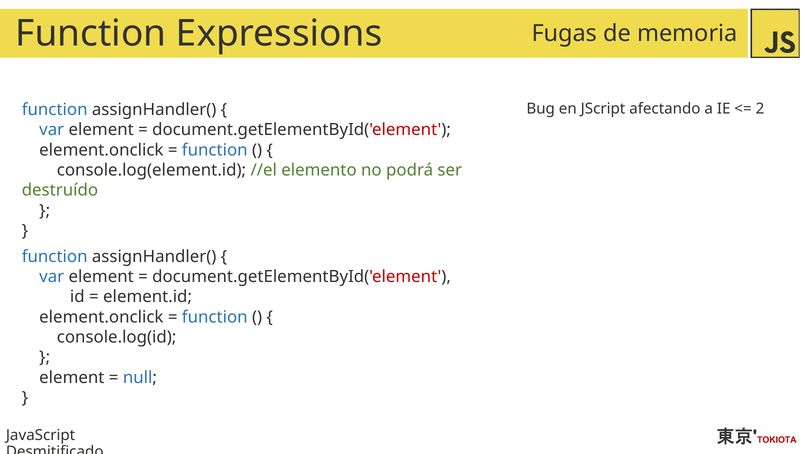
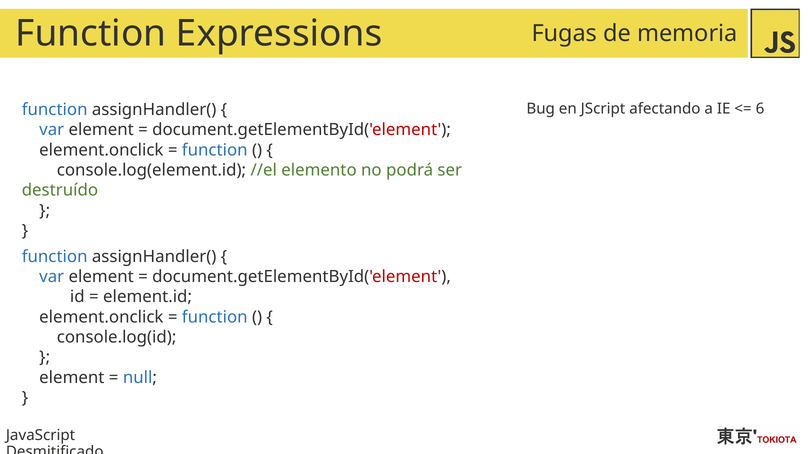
2: 2 -> 6 (760, 109)
